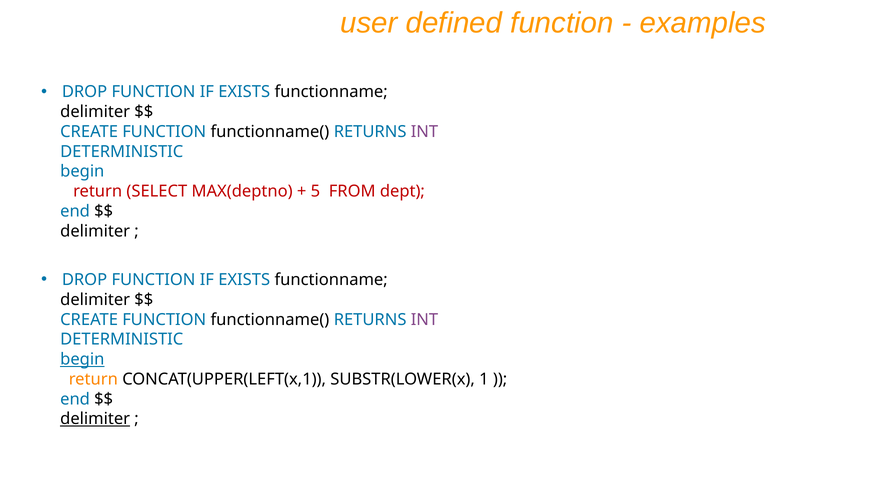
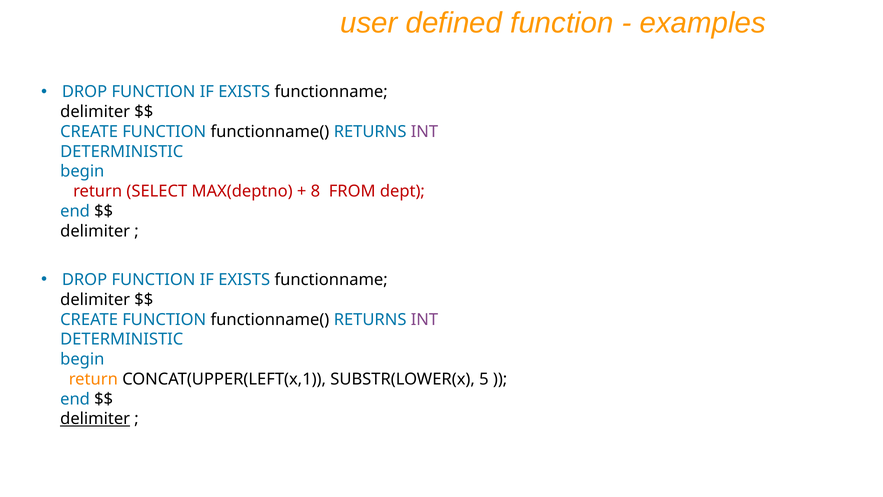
5: 5 -> 8 (315, 191)
begin underline: present -> none (82, 359)
1: 1 -> 5 (484, 379)
